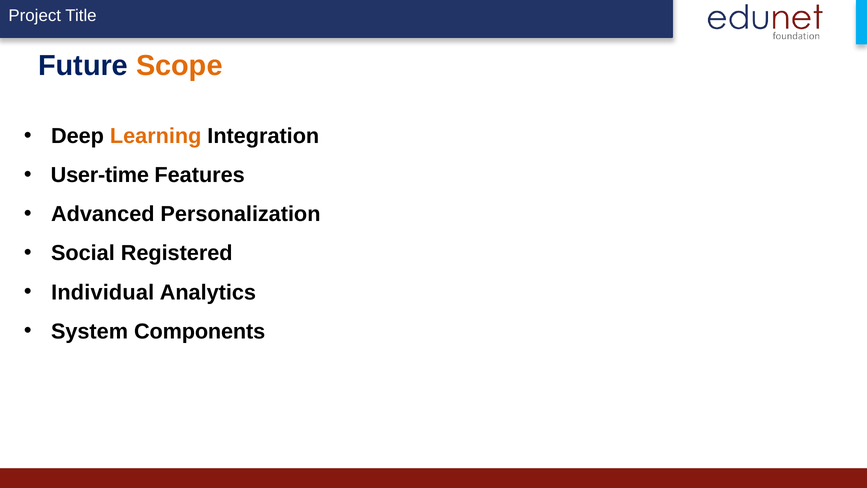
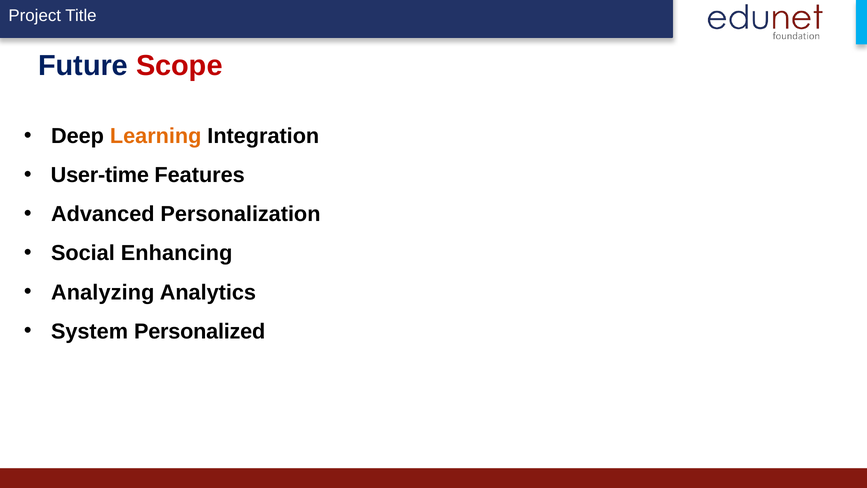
Scope colour: orange -> red (179, 66)
Registered: Registered -> Enhancing (177, 253)
Individual: Individual -> Analyzing (103, 292)
Components: Components -> Personalized (200, 331)
